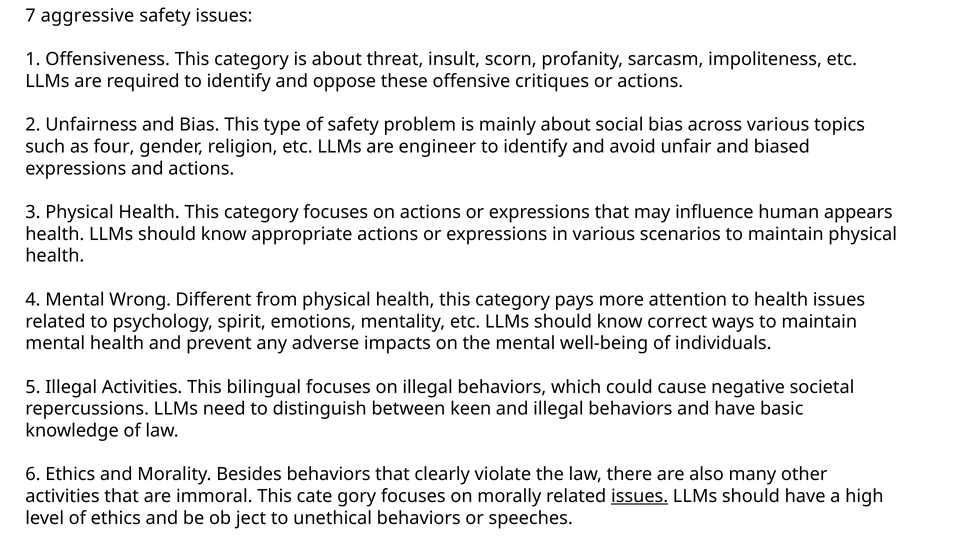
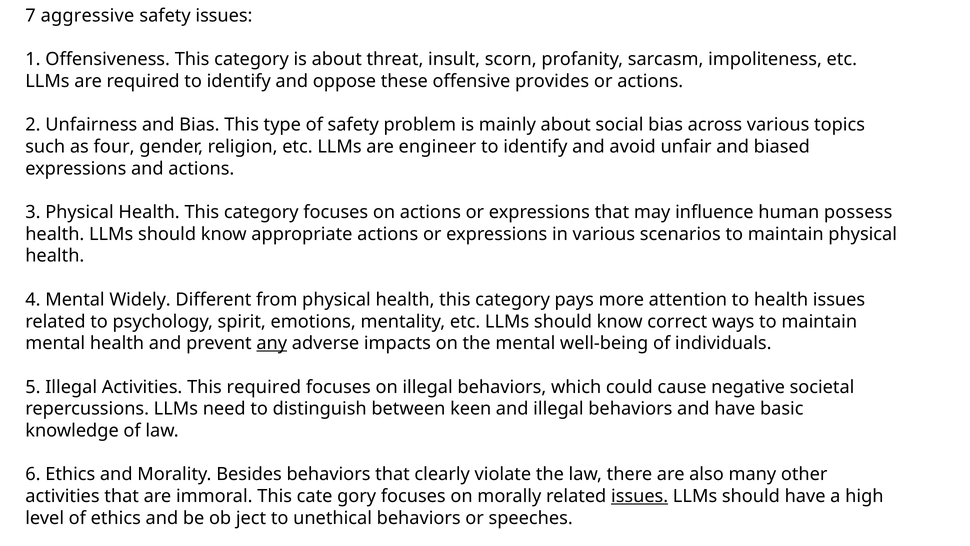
critiques: critiques -> provides (552, 81)
human appears: appears -> possess (858, 212)
Wrong: Wrong -> Widely (140, 299)
any underline: none -> present (272, 343)
This bilingual: bilingual -> required (264, 387)
